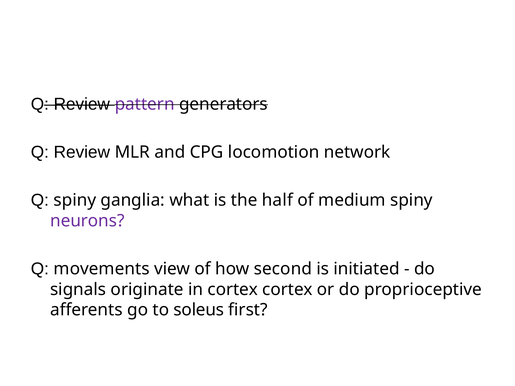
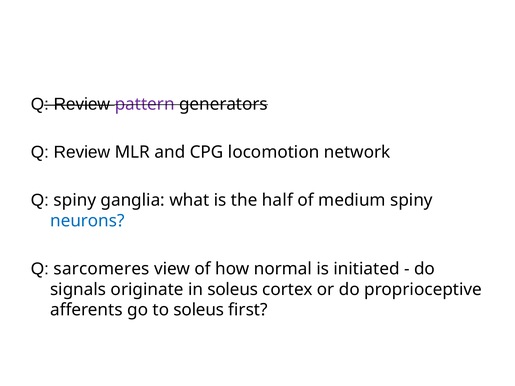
neurons colour: purple -> blue (87, 221)
movements: movements -> sarcomeres (102, 269)
second: second -> normal (283, 269)
in cortex: cortex -> soleus (233, 290)
